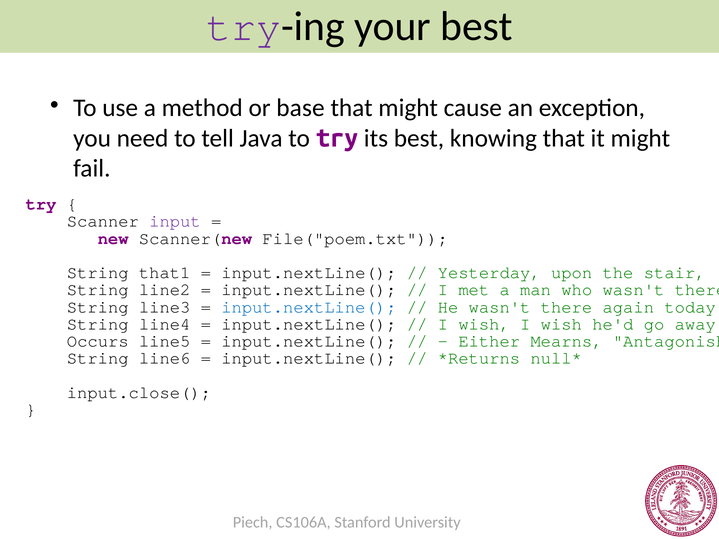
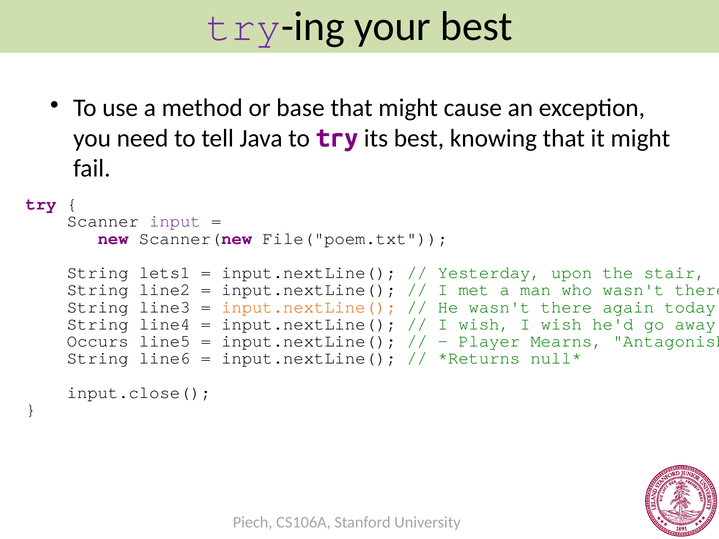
that1: that1 -> lets1 (165, 273)
input.nextLine( colour: blue -> orange (309, 307)
Either: Either -> Player (489, 341)
